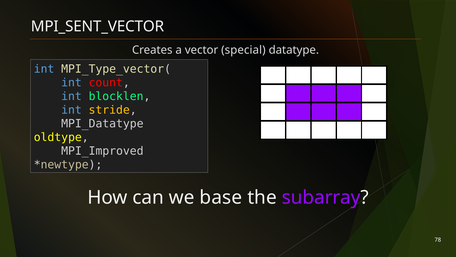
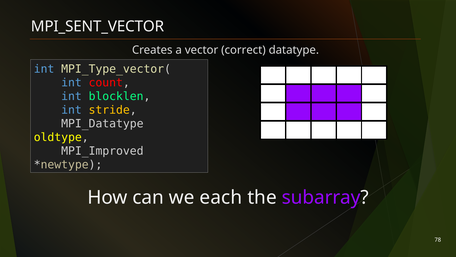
special: special -> correct (243, 50)
base: base -> each (221, 197)
